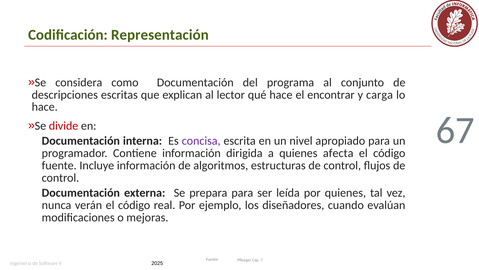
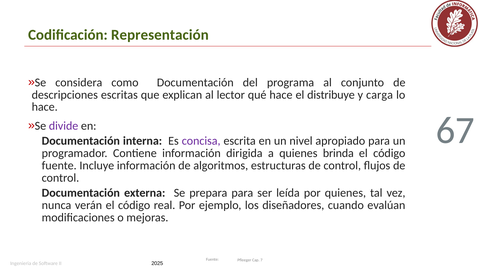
encontrar: encontrar -> distribuye (331, 95)
divide colour: red -> purple (64, 126)
afecta: afecta -> brinda (338, 153)
